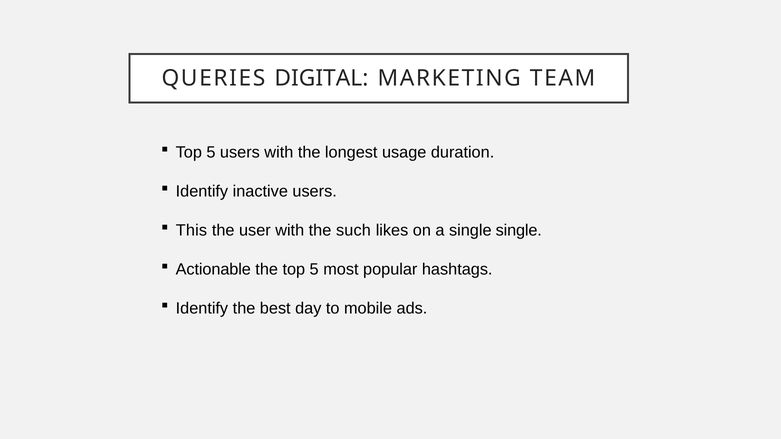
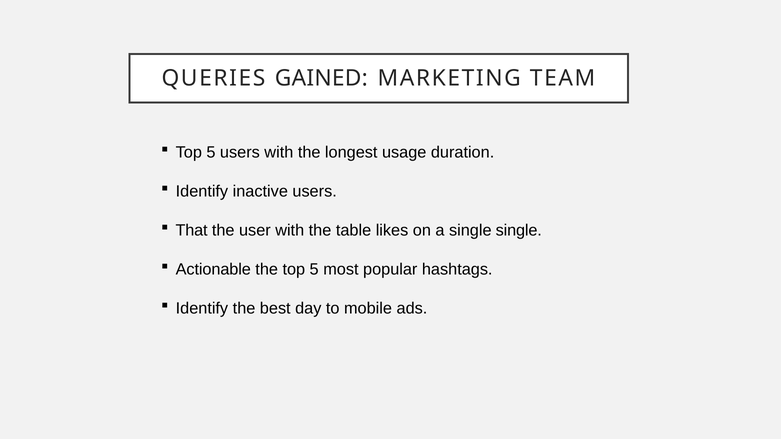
DIGITAL: DIGITAL -> GAINED (321, 78)
This: This -> That (192, 231)
such: such -> table (354, 231)
